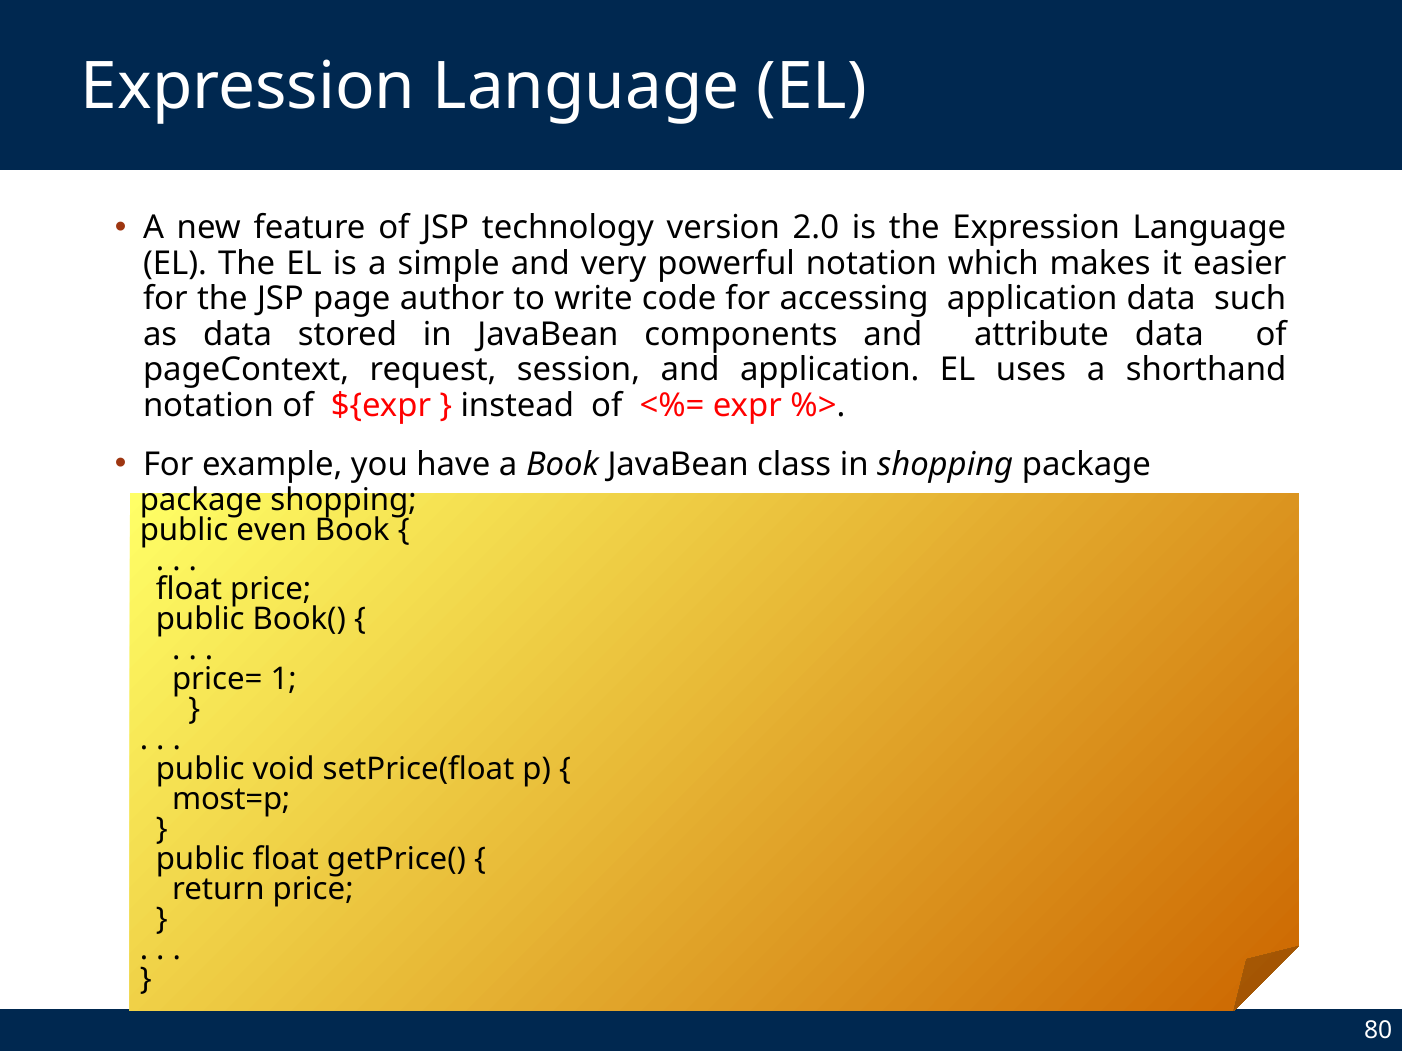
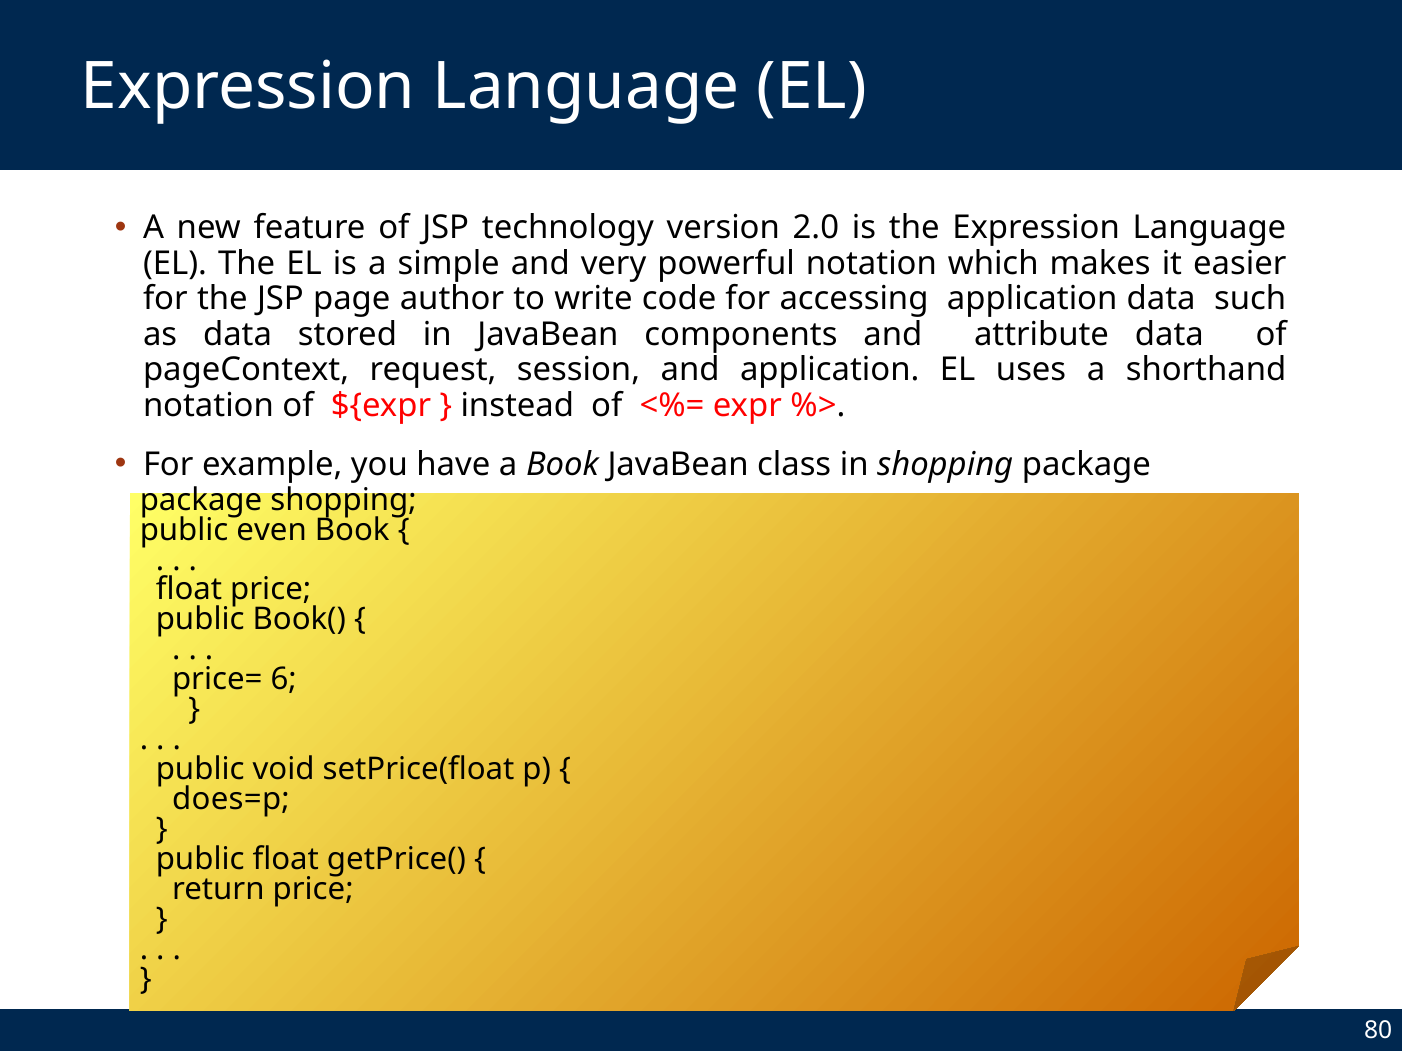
1: 1 -> 6 (284, 679)
most=p: most=p -> does=p (231, 799)
